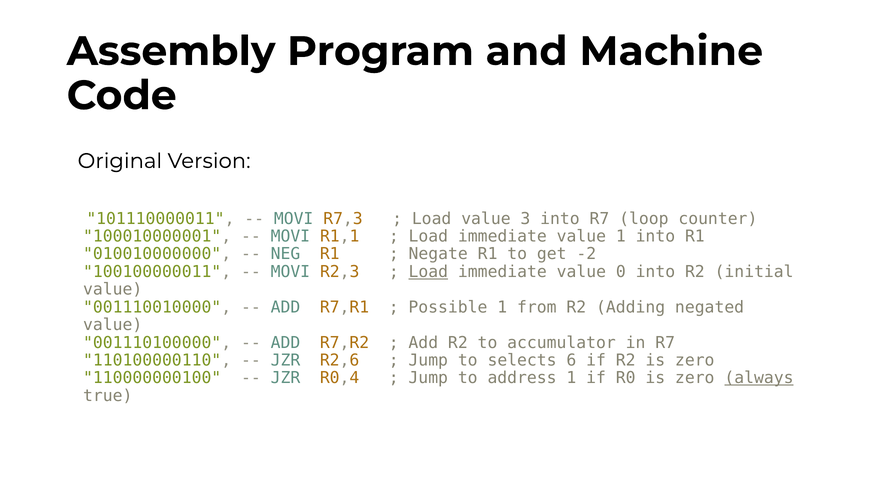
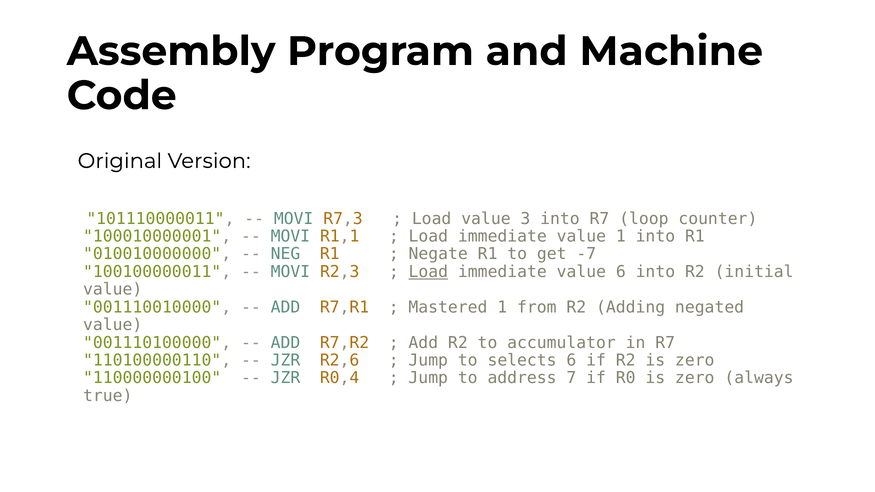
-2: -2 -> -7 (586, 254)
value 0: 0 -> 6 (621, 272)
Possible: Possible -> Mastered (448, 307)
address 1: 1 -> 7 (571, 378)
always underline: present -> none (759, 378)
